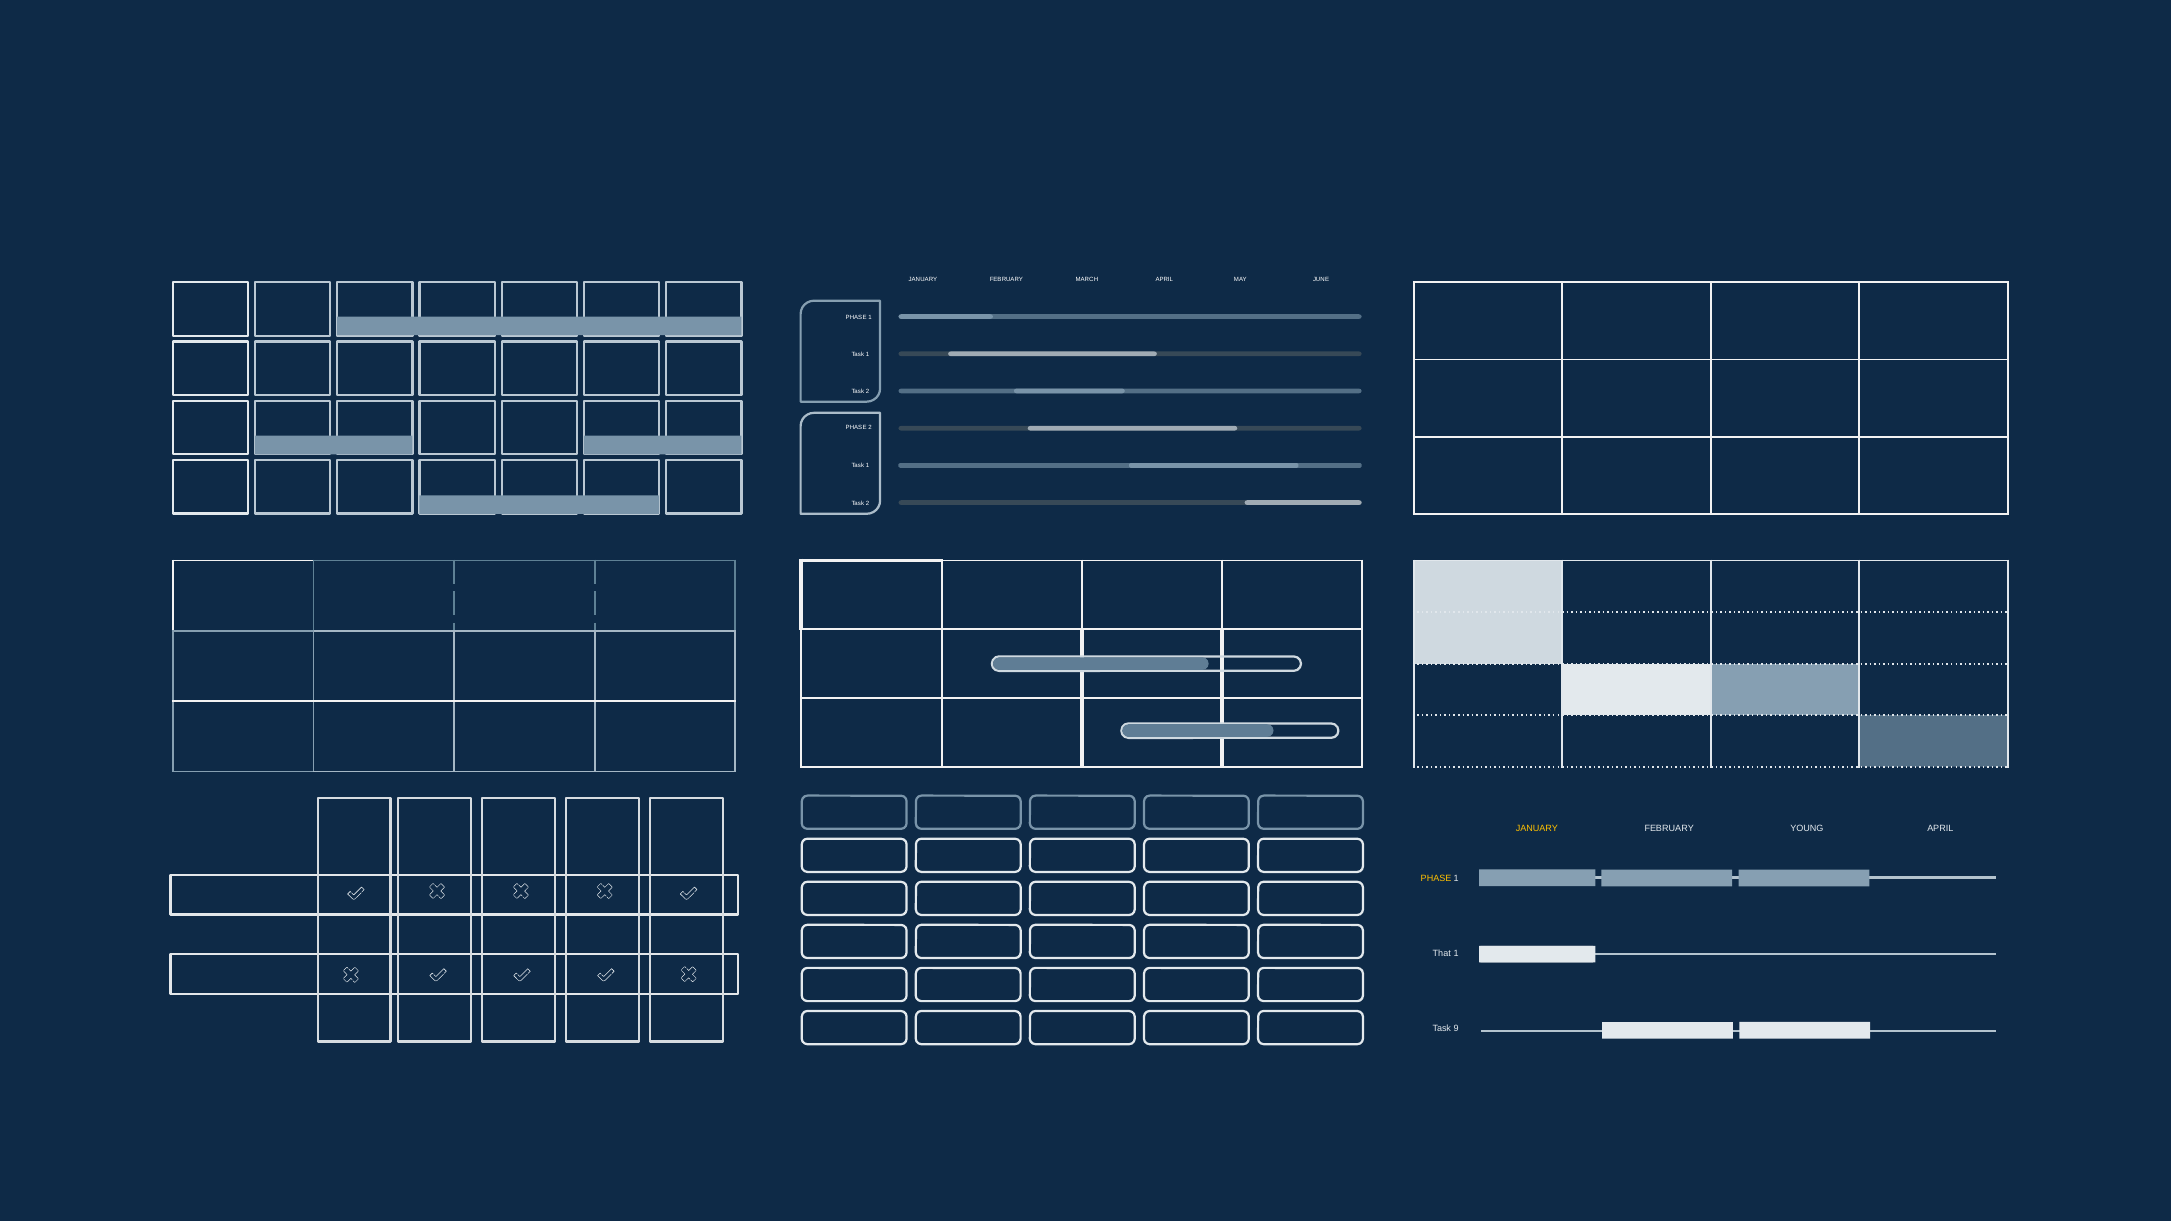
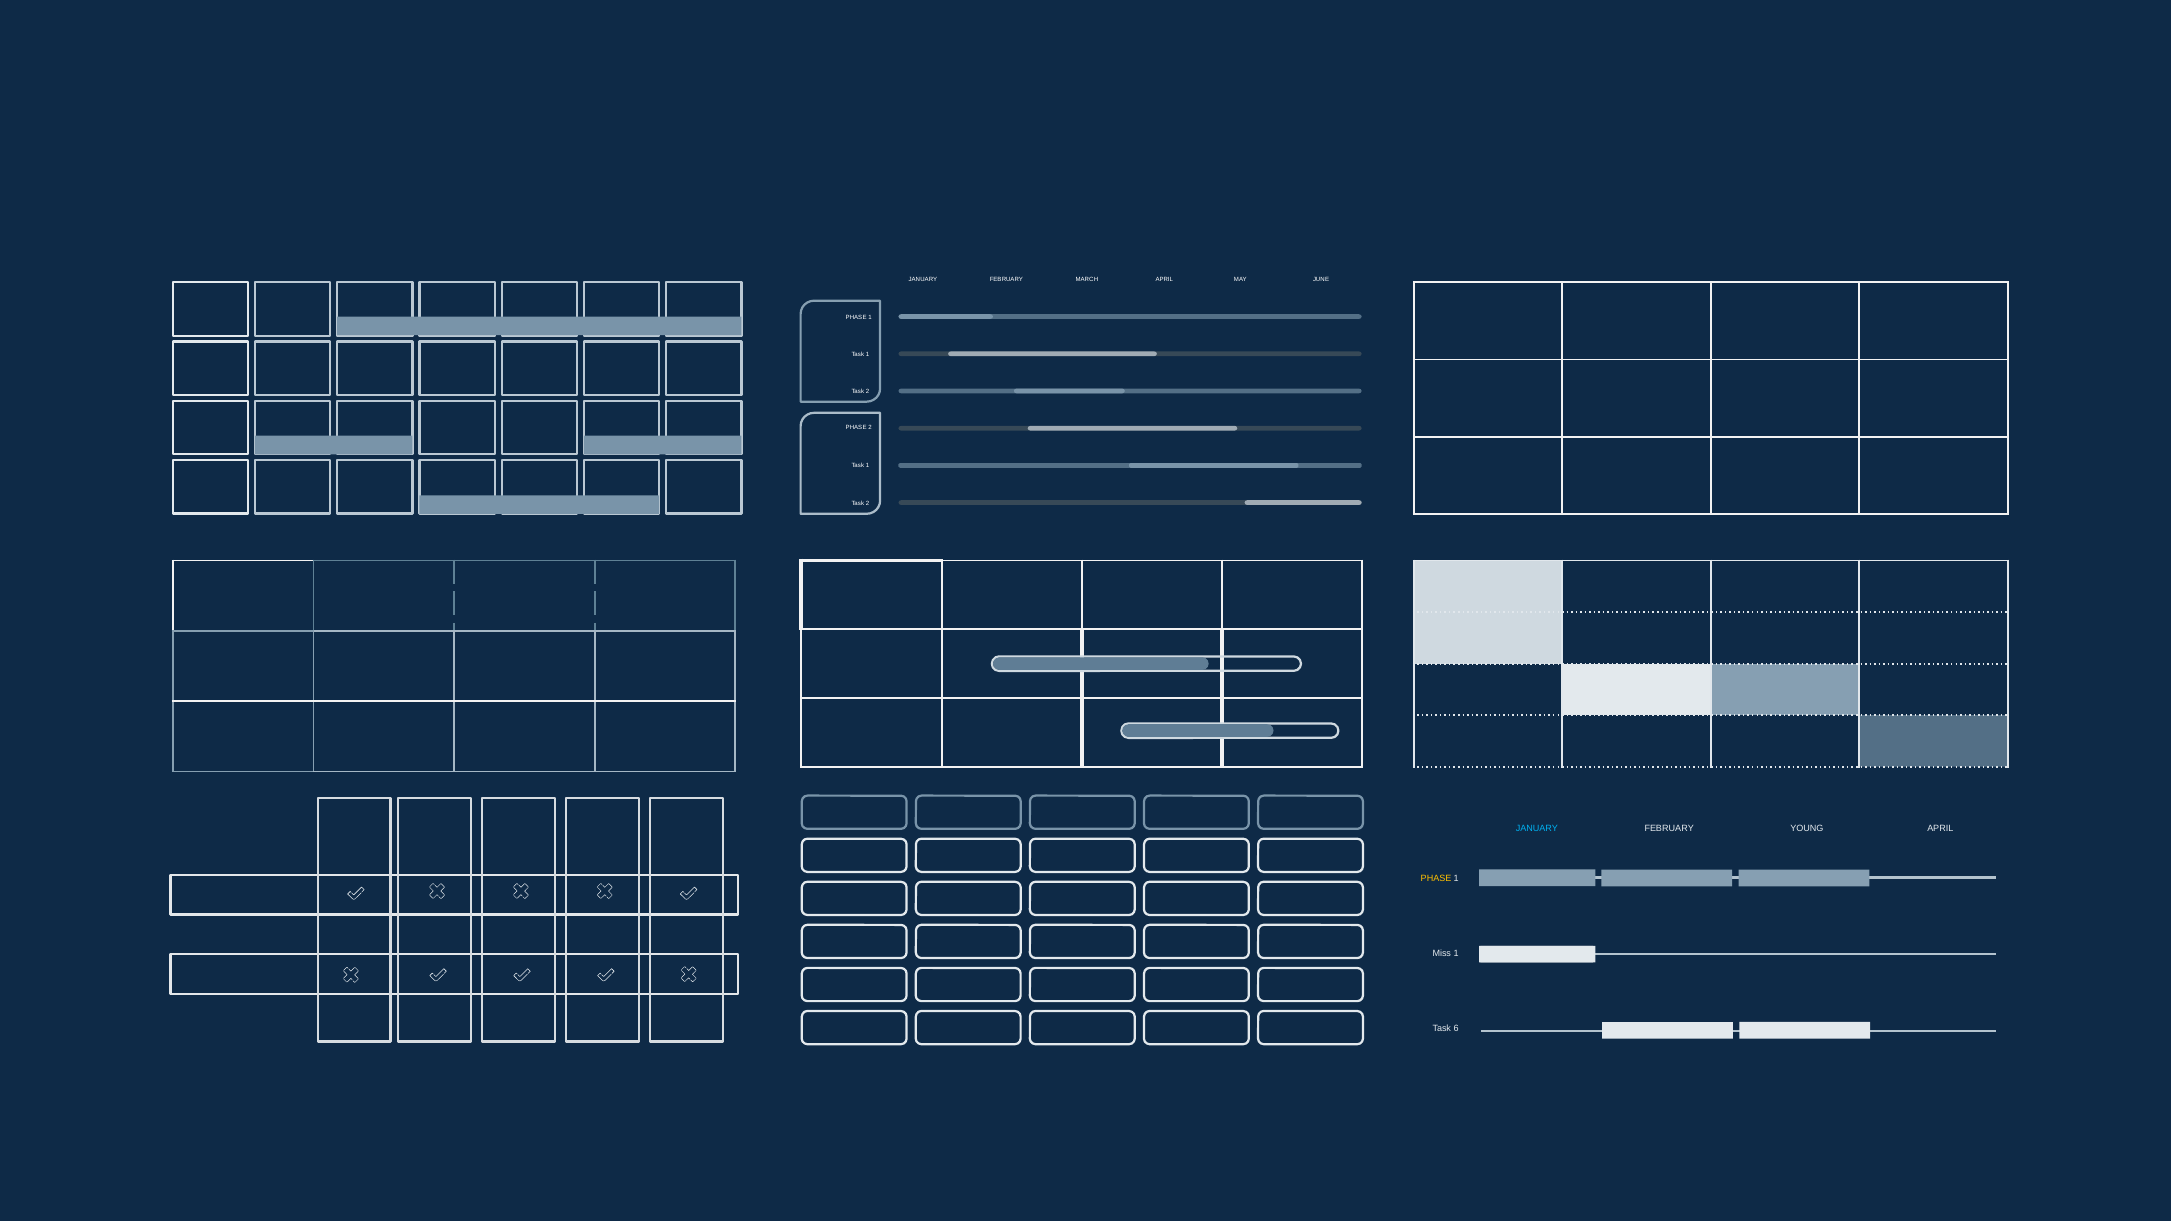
JANUARY colour: yellow -> light blue (1537, 828)
That: That -> Miss (1442, 953)
9: 9 -> 6 (1456, 1028)
